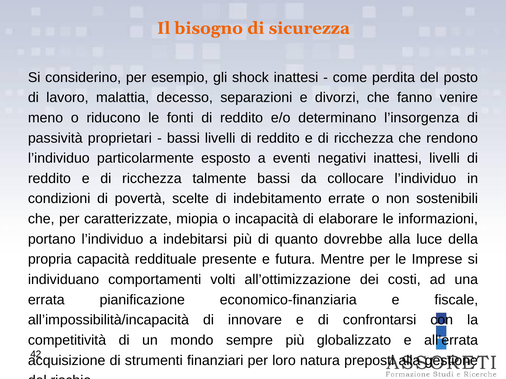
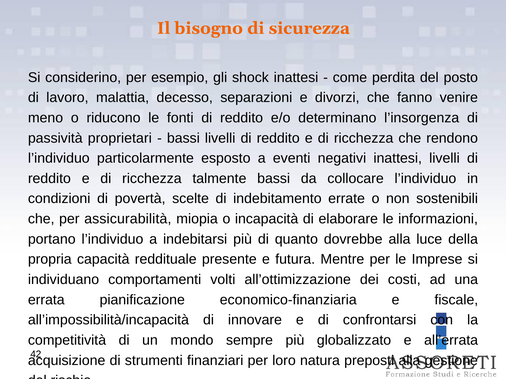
caratterizzate: caratterizzate -> assicurabilità (128, 219)
